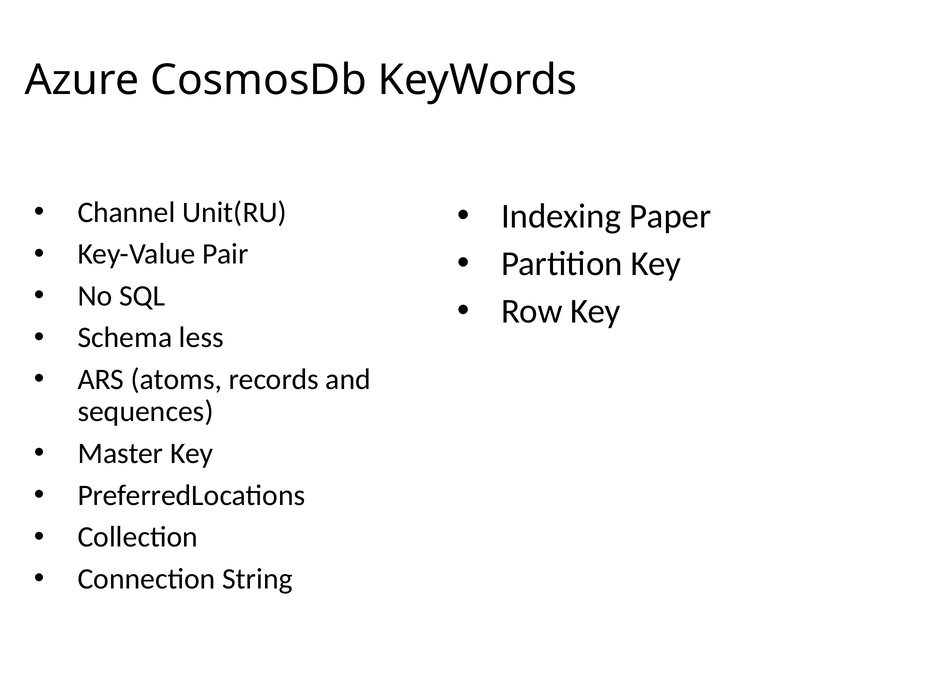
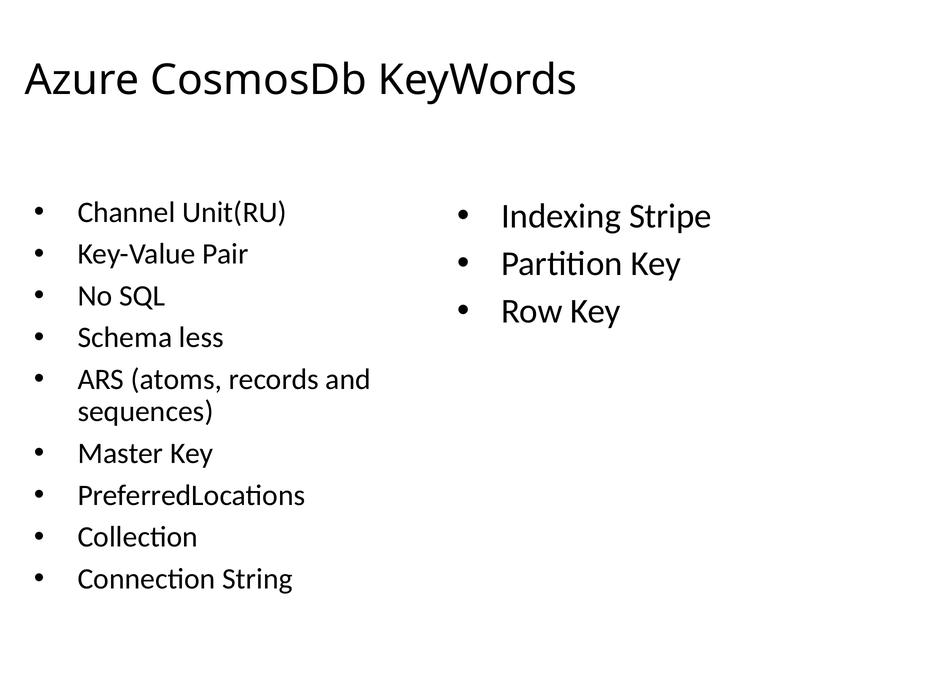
Paper: Paper -> Stripe (670, 216)
